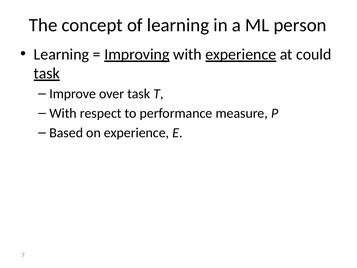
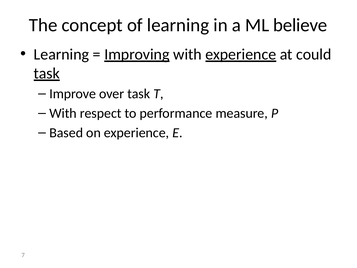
person: person -> believe (300, 25)
